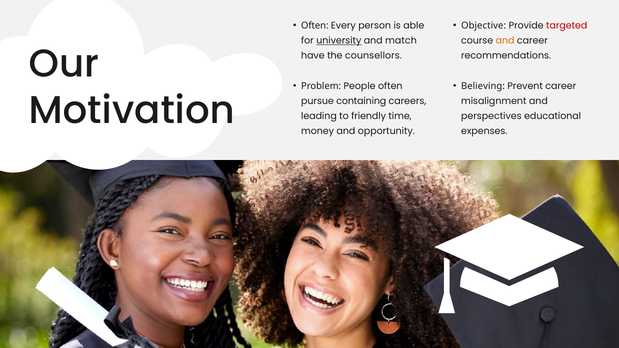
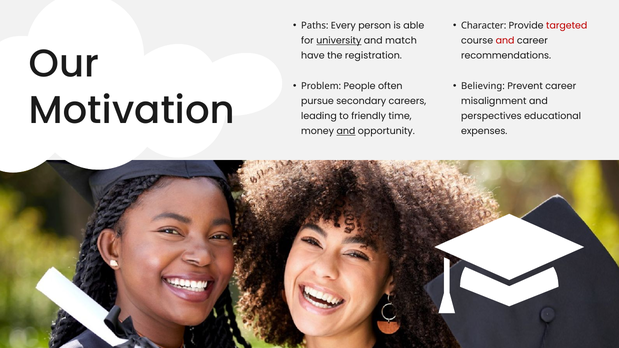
Often: Often -> Paths (315, 25)
Objective: Objective -> Character (484, 25)
and colour: orange -> red (505, 41)
counsellors: counsellors -> registration (373, 56)
containing: containing -> secondary (361, 101)
and underline: none -> present (346, 131)
